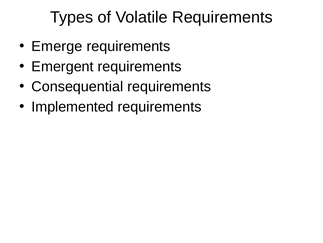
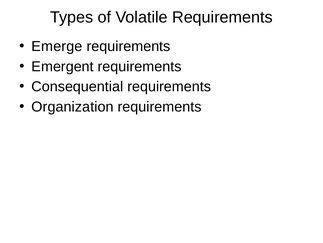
Implemented: Implemented -> Organization (73, 107)
